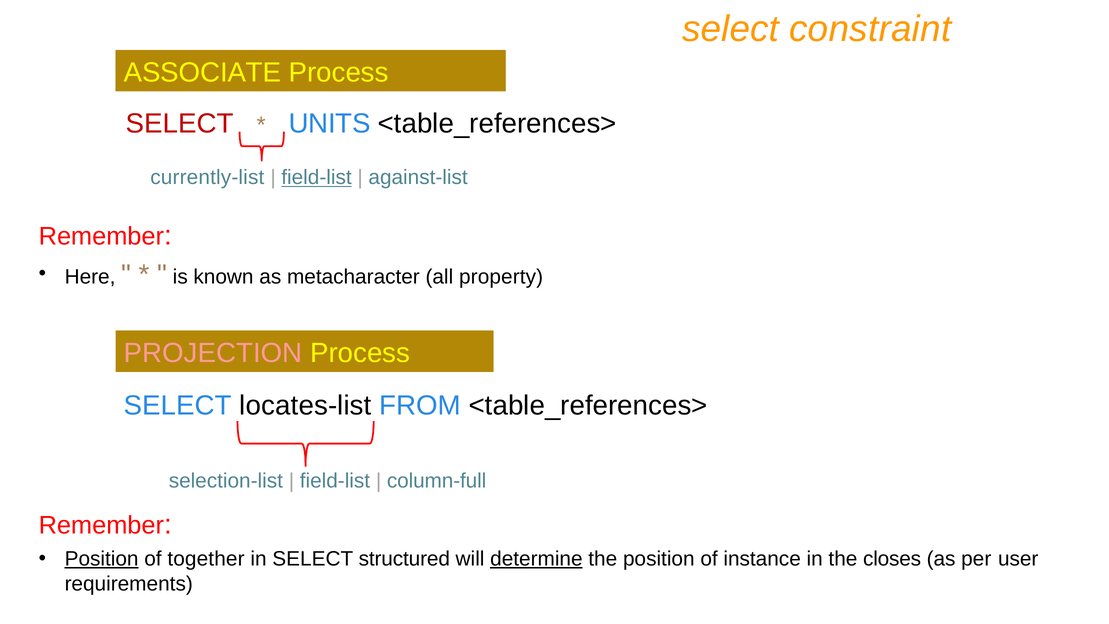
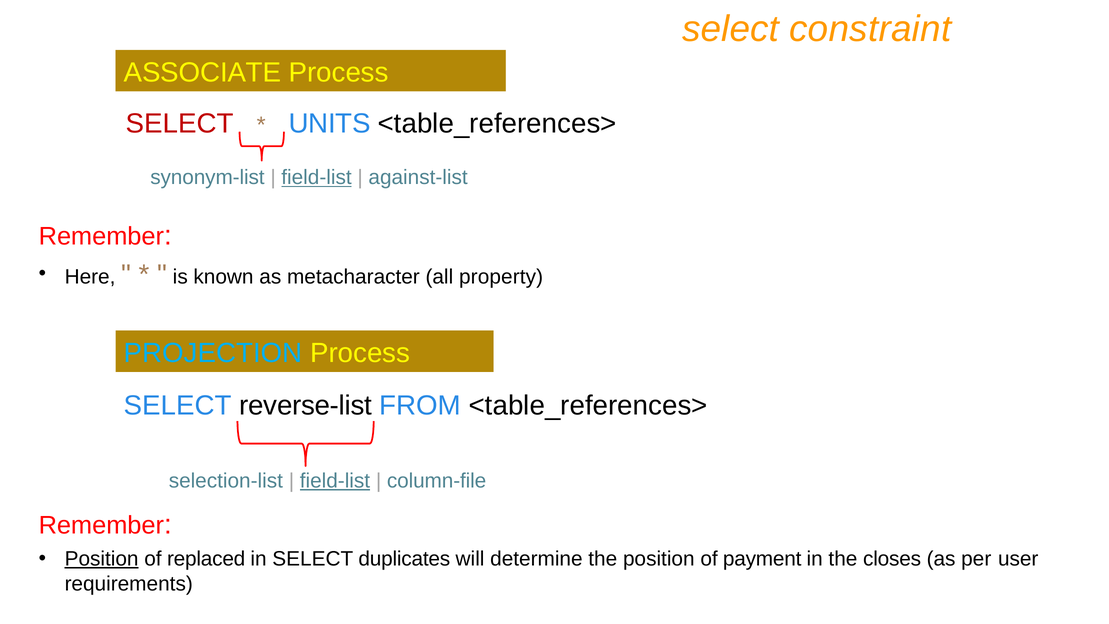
currently-list: currently-list -> synonym-list (207, 177)
PROJECTION colour: pink -> light blue (213, 353)
locates-list: locates-list -> reverse-list (306, 405)
field-list underline: none -> present (335, 481)
column-full: column-full -> column-file (437, 481)
together: together -> replaced (206, 559)
structured: structured -> duplicates (404, 559)
determine underline: present -> none (536, 559)
instance: instance -> payment (762, 559)
